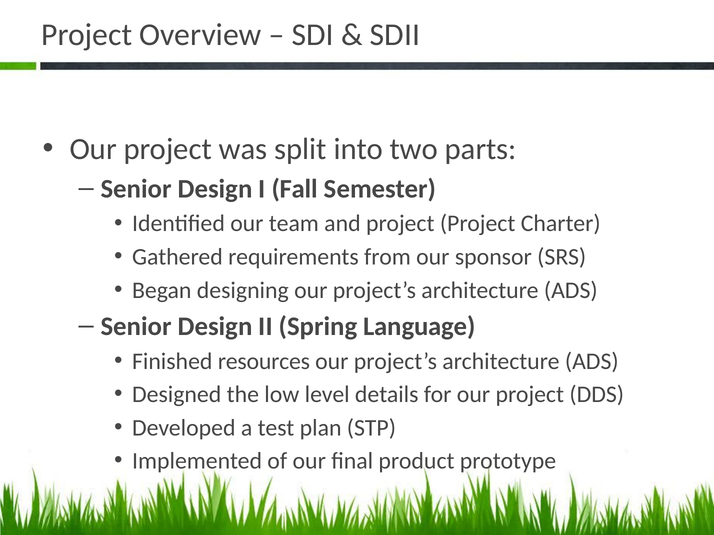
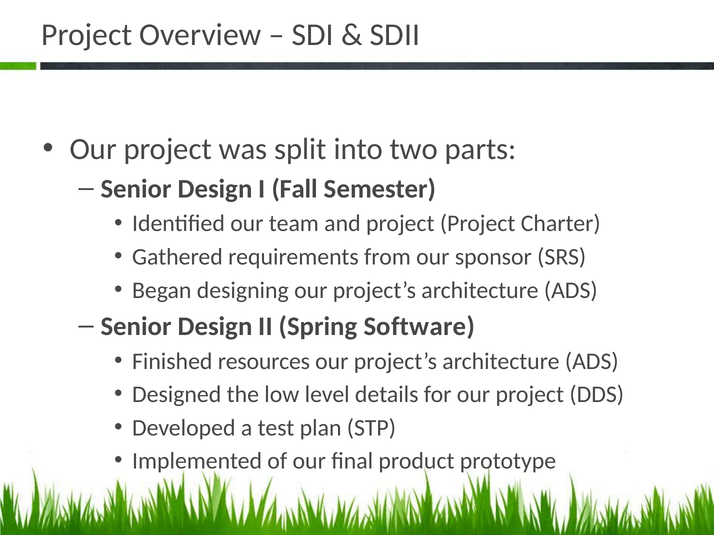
Language: Language -> Software (419, 327)
